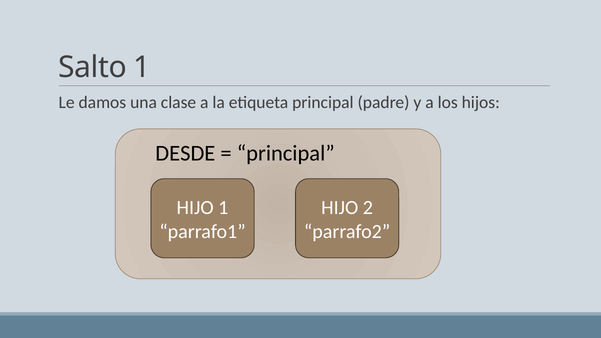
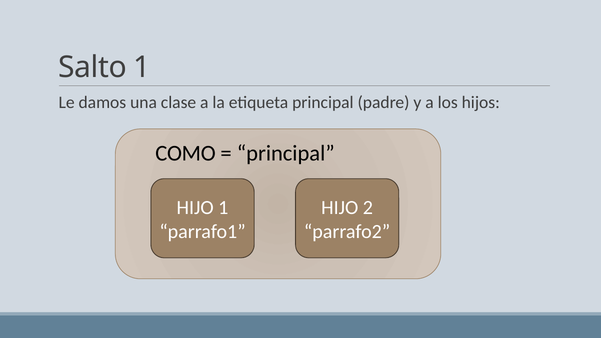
DESDE: DESDE -> COMO (185, 153)
